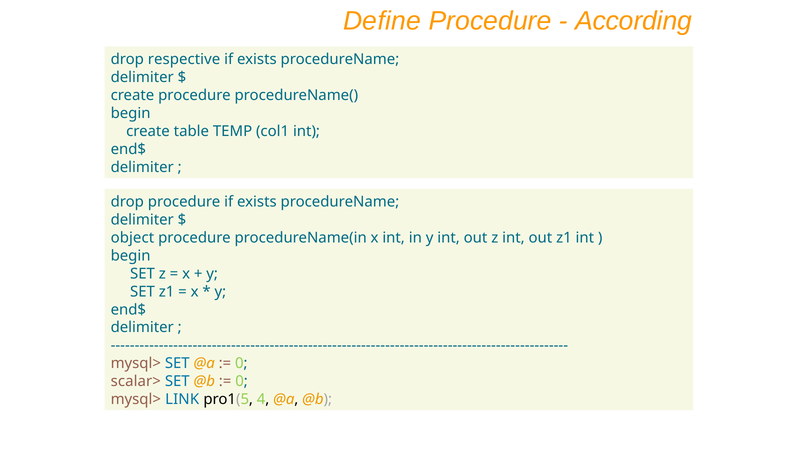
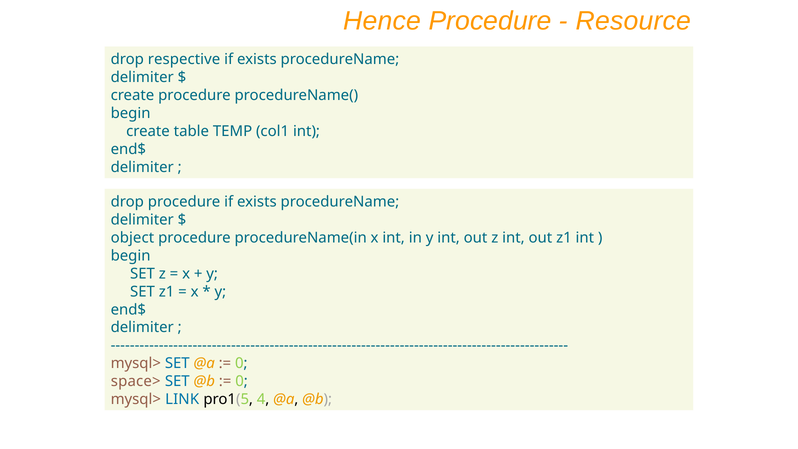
Define: Define -> Hence (382, 21)
According: According -> Resource (633, 21)
scalar>: scalar> -> space> (136, 381)
